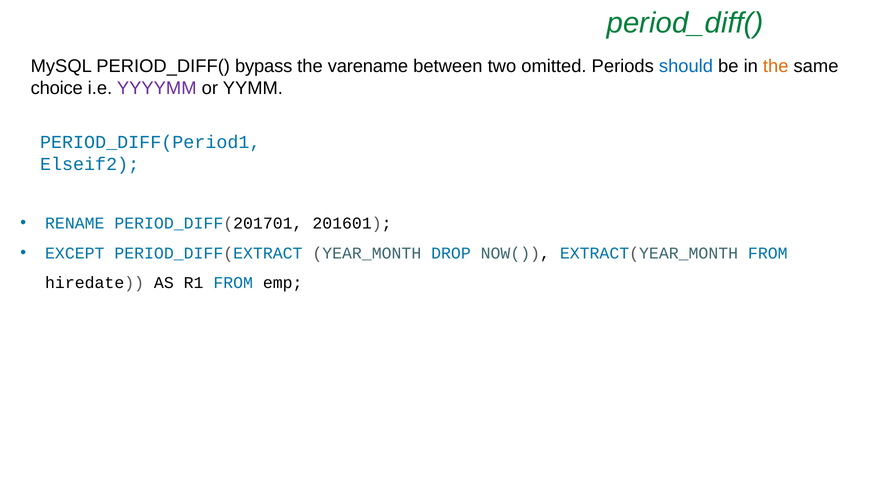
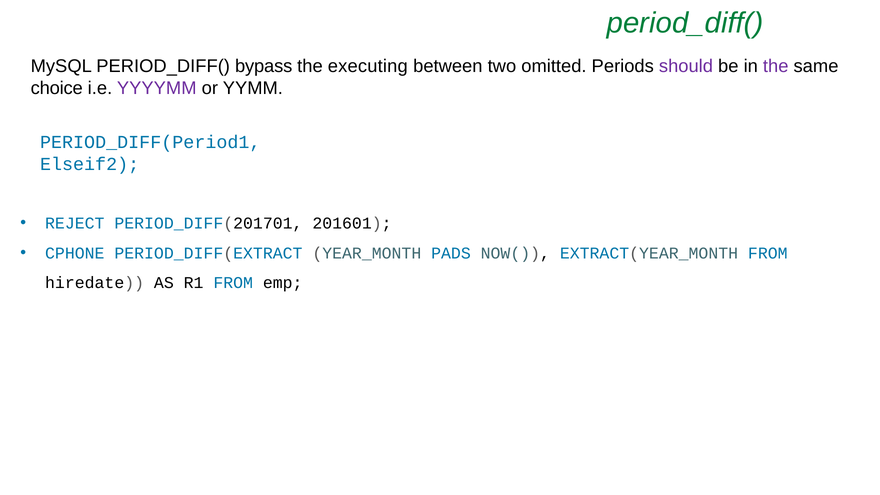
varename: varename -> executing (368, 66)
should colour: blue -> purple (686, 66)
the colour: orange -> purple (776, 66)
RENAME: RENAME -> REJECT (75, 223)
EXCEPT: EXCEPT -> CPHONE (75, 253)
DROP: DROP -> PADS (451, 253)
